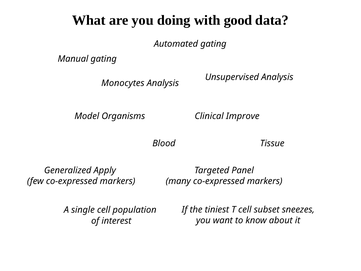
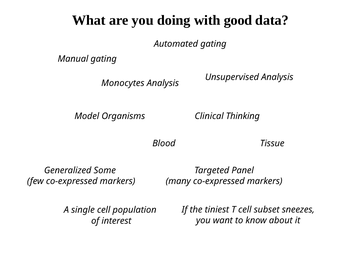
Improve: Improve -> Thinking (243, 116)
Apply: Apply -> Some (105, 170)
